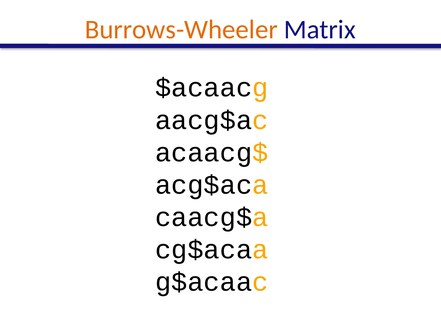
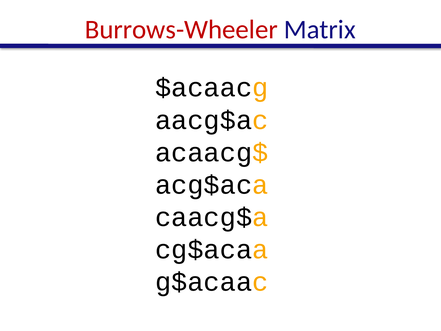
Burrows-Wheeler colour: orange -> red (181, 29)
